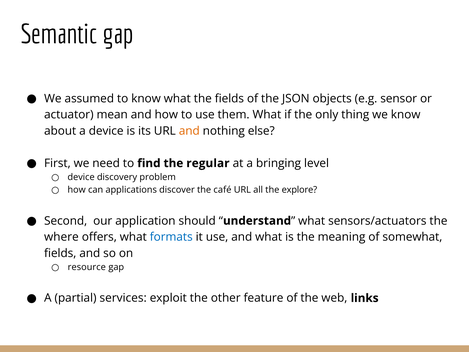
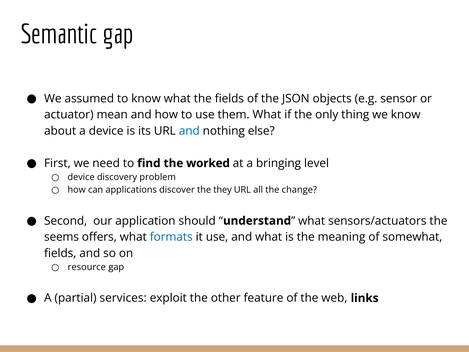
and colour: orange -> blue (189, 131)
regular: regular -> worked (208, 163)
café: café -> they (223, 190)
explore: explore -> change (299, 190)
where: where -> seems (62, 237)
